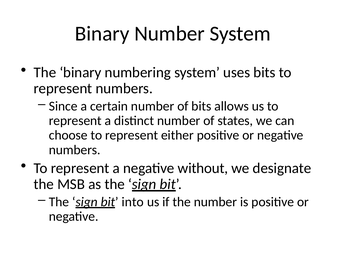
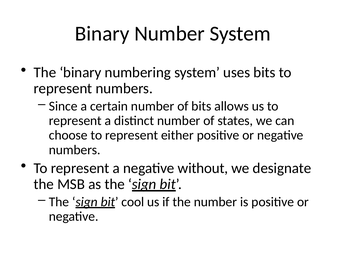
into: into -> cool (133, 201)
